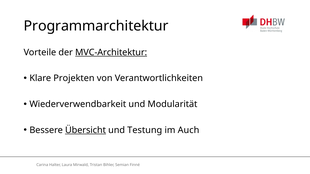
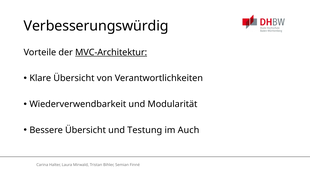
Programmarchitektur: Programmarchitektur -> Verbesserungswürdig (96, 26)
Klare Projekten: Projekten -> Übersicht (74, 78)
Übersicht underline: present -> none (86, 130)
